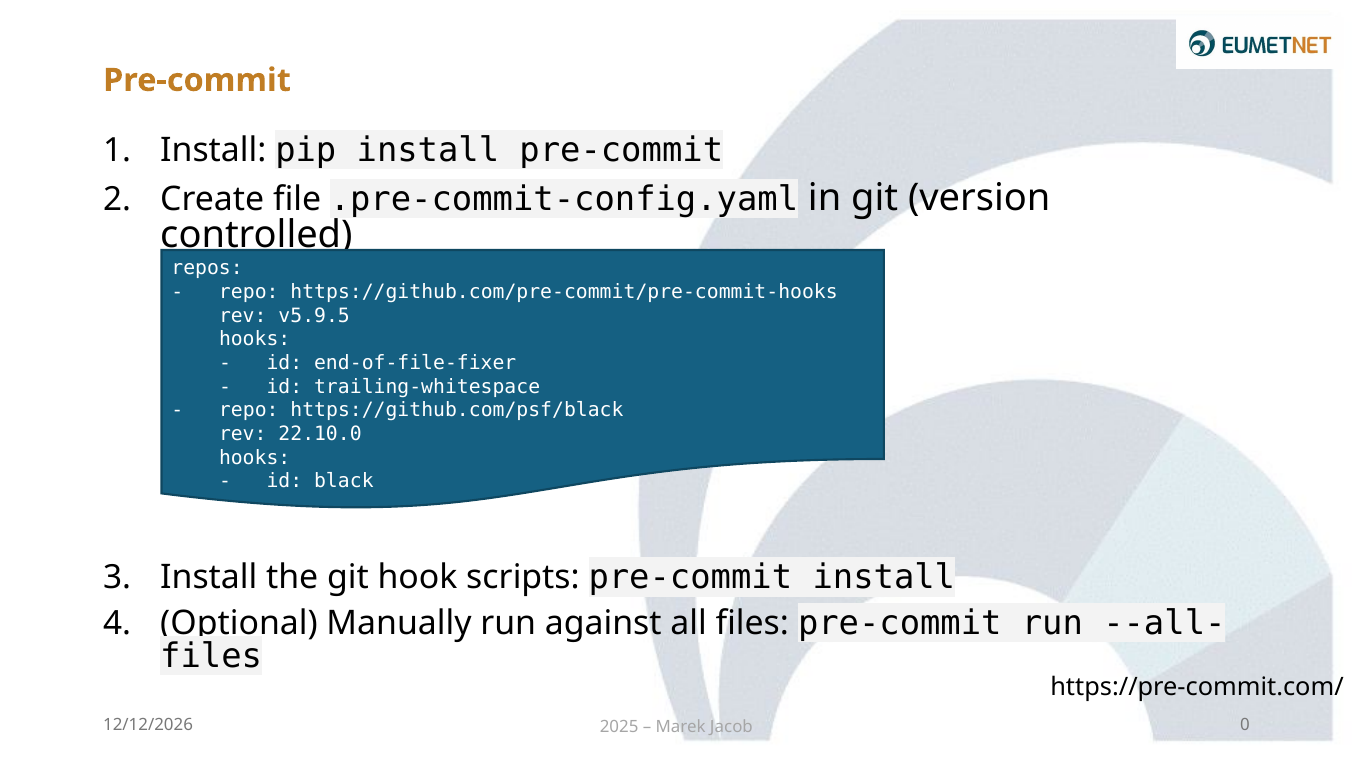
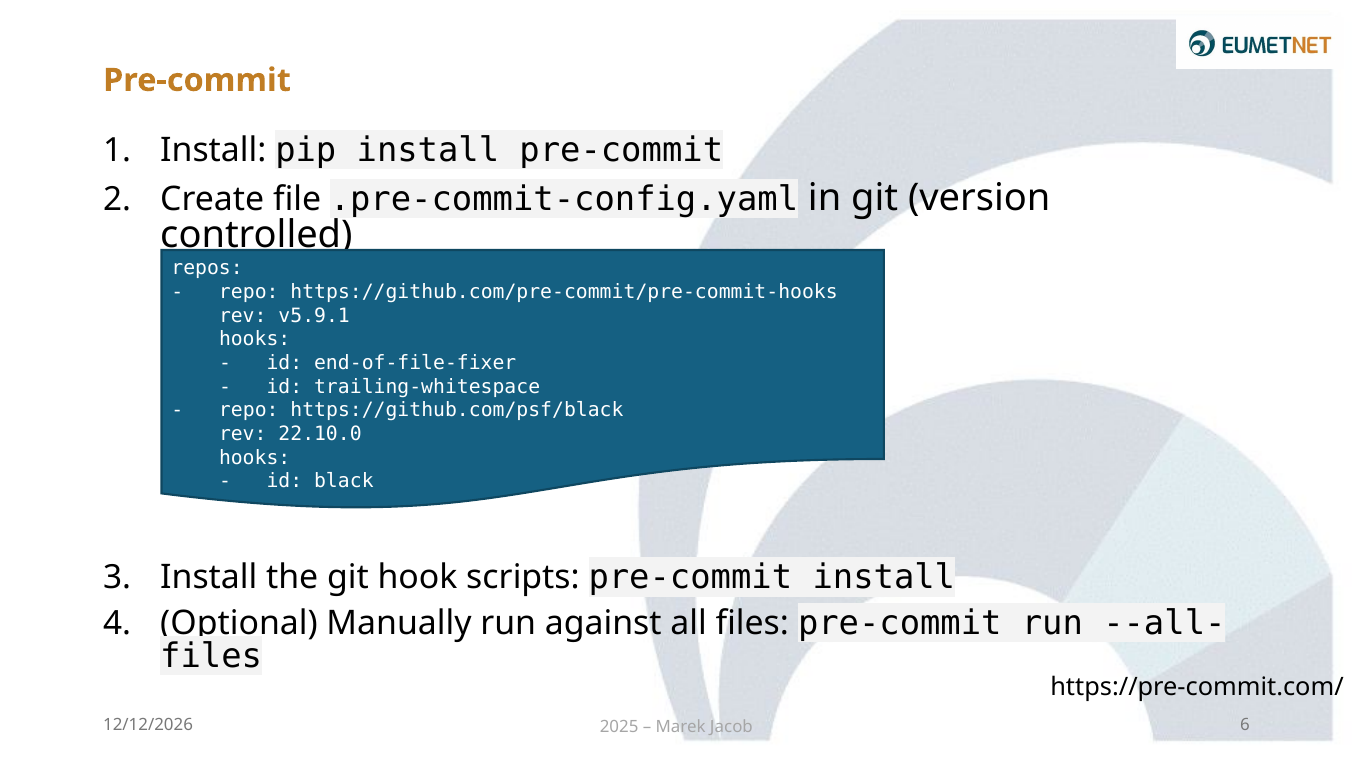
v5.9.5: v5.9.5 -> v5.9.1 (314, 316)
0: 0 -> 6 (1245, 725)
